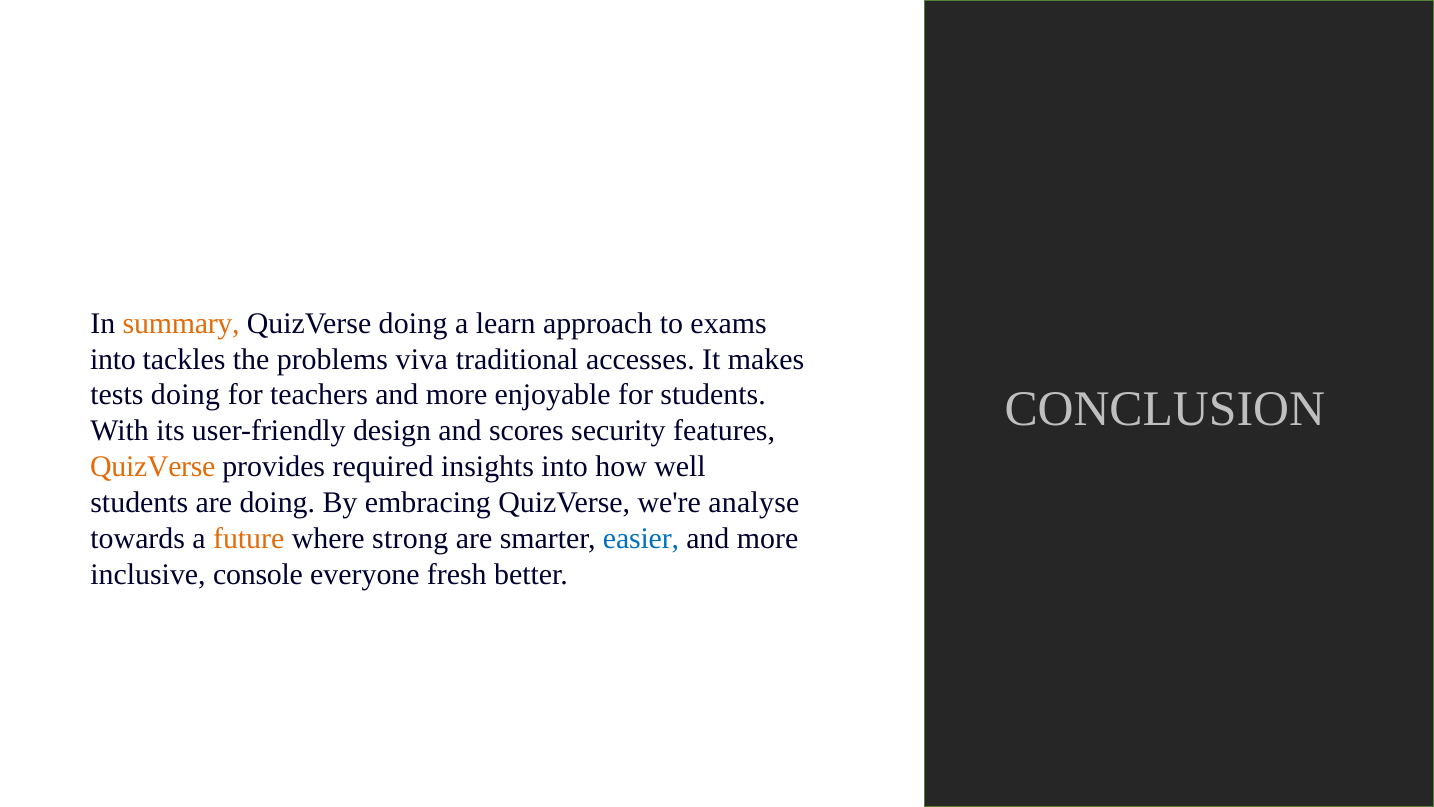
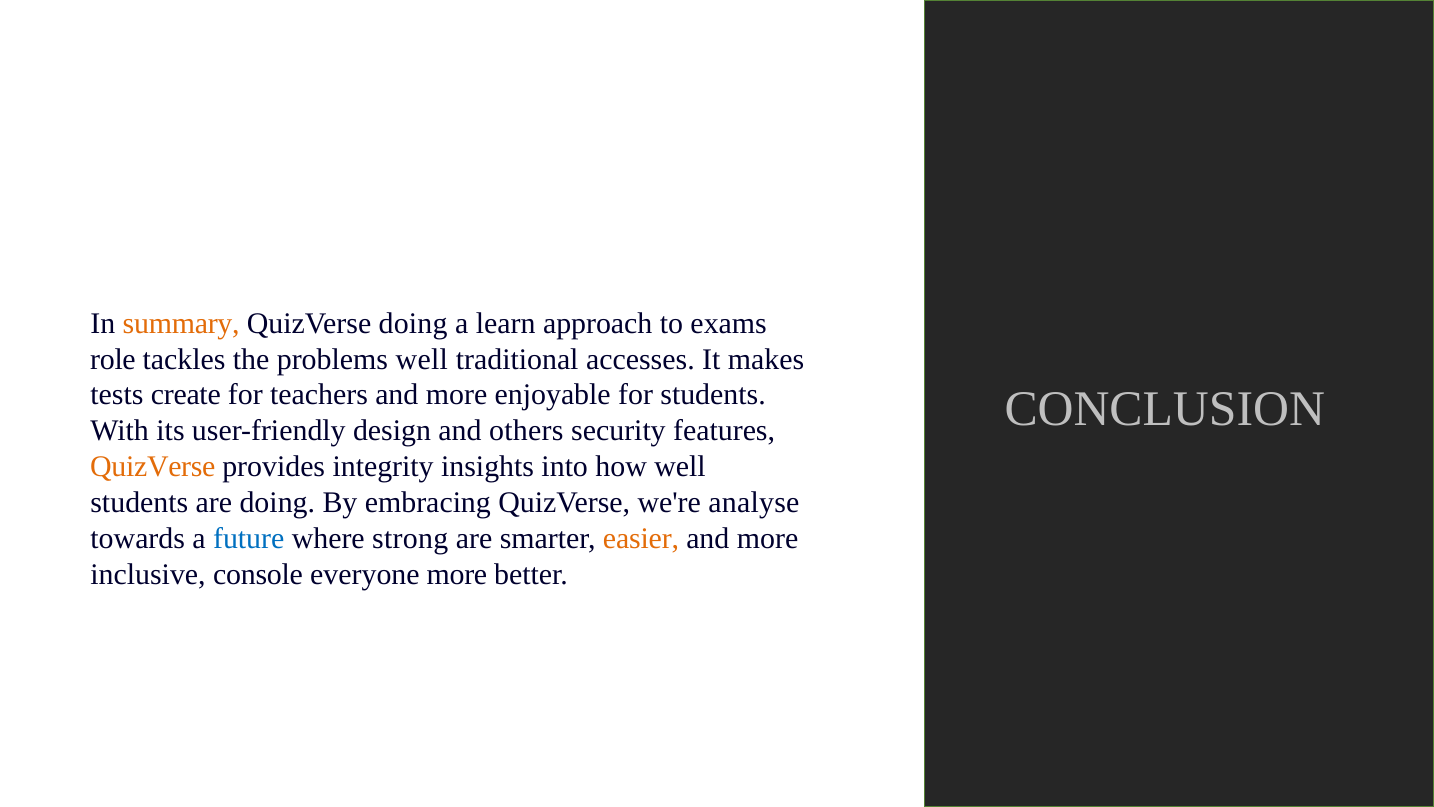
into: into -> role (113, 359)
problems viva: viva -> well (422, 359)
tests doing: doing -> create (186, 395)
scores: scores -> others (526, 431)
required: required -> integrity (383, 467)
future colour: orange -> blue (249, 538)
easier colour: blue -> orange (641, 538)
everyone fresh: fresh -> more (457, 574)
